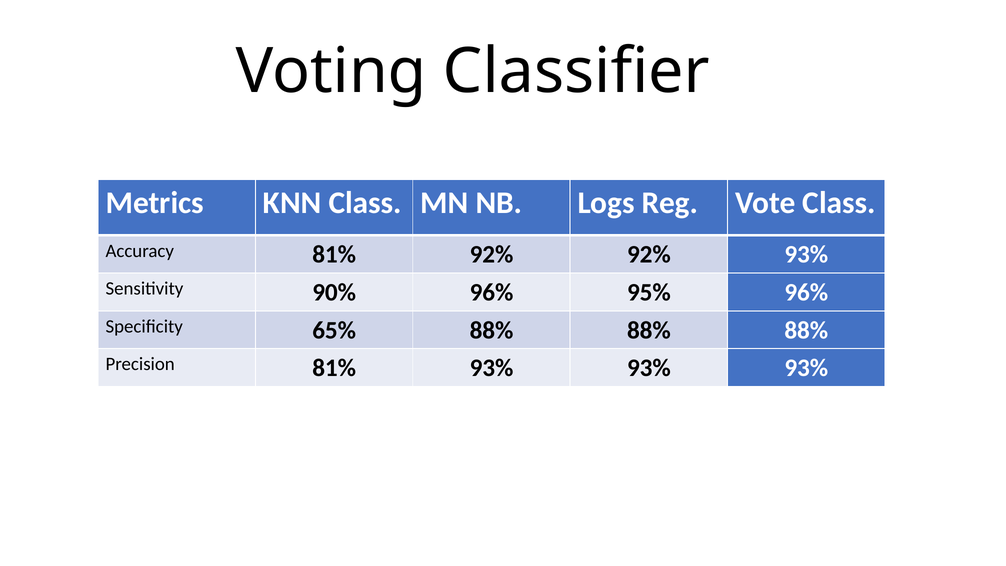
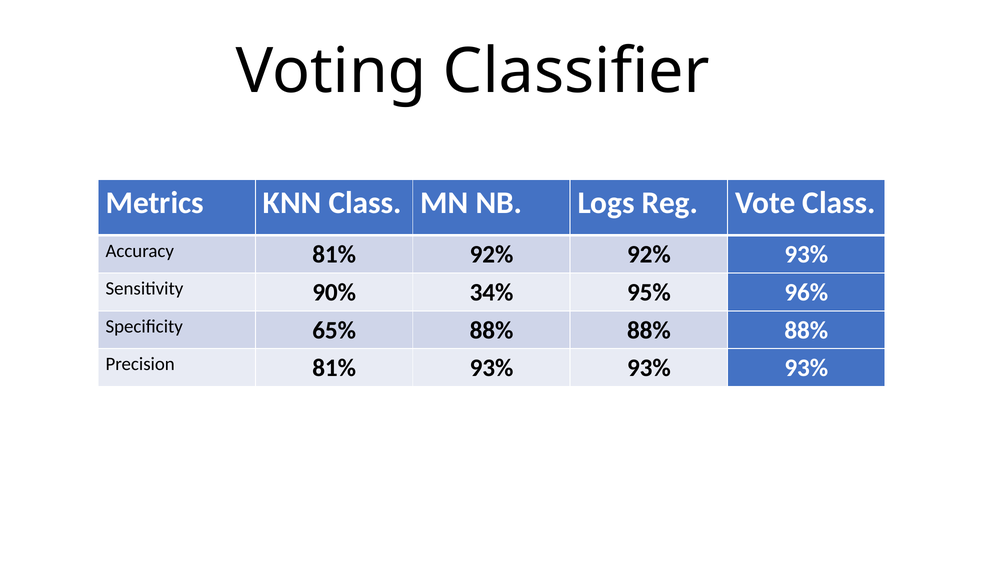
90% 96%: 96% -> 34% (492, 292)
